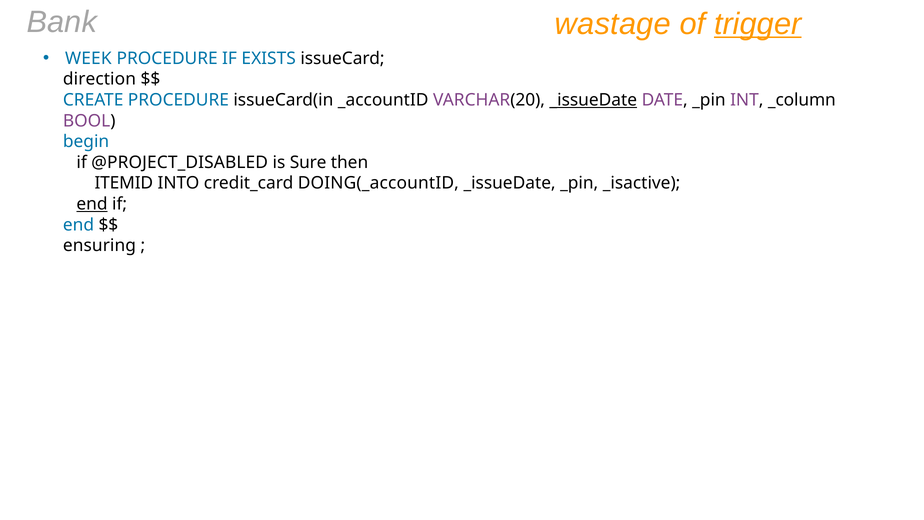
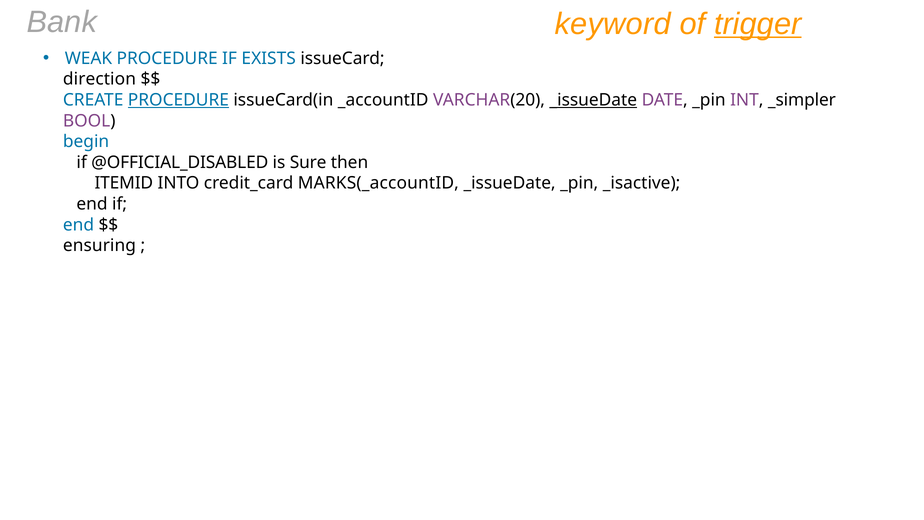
wastage: wastage -> keyword (613, 24)
WEEK: WEEK -> WEAK (88, 58)
PROCEDURE underline: none -> present (178, 100)
_column: _column -> _simpler (802, 100)
@PROJECT_DISABLED: @PROJECT_DISABLED -> @OFFICIAL_DISABLED (180, 162)
DOING(_accountID: DOING(_accountID -> MARKS(_accountID (378, 183)
end underline: present -> none (92, 204)
